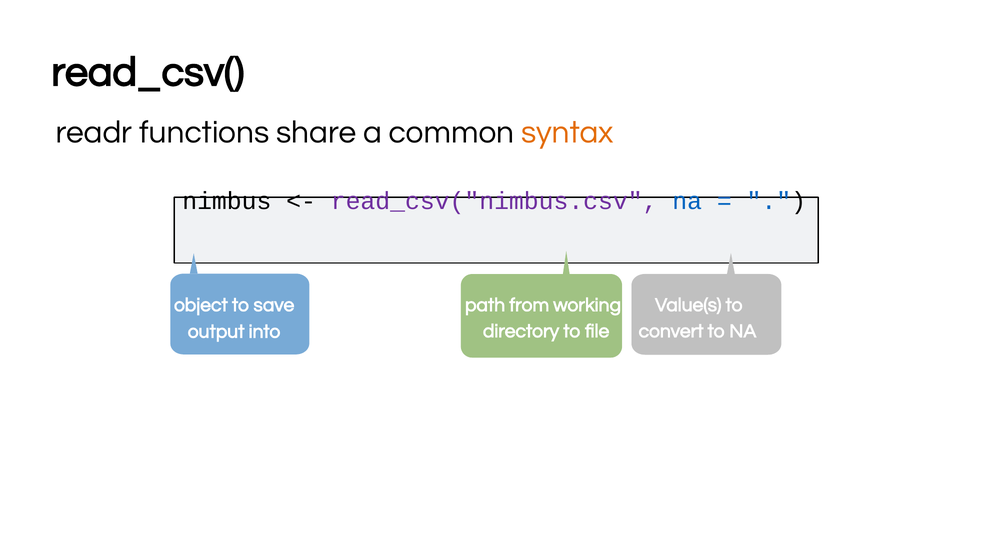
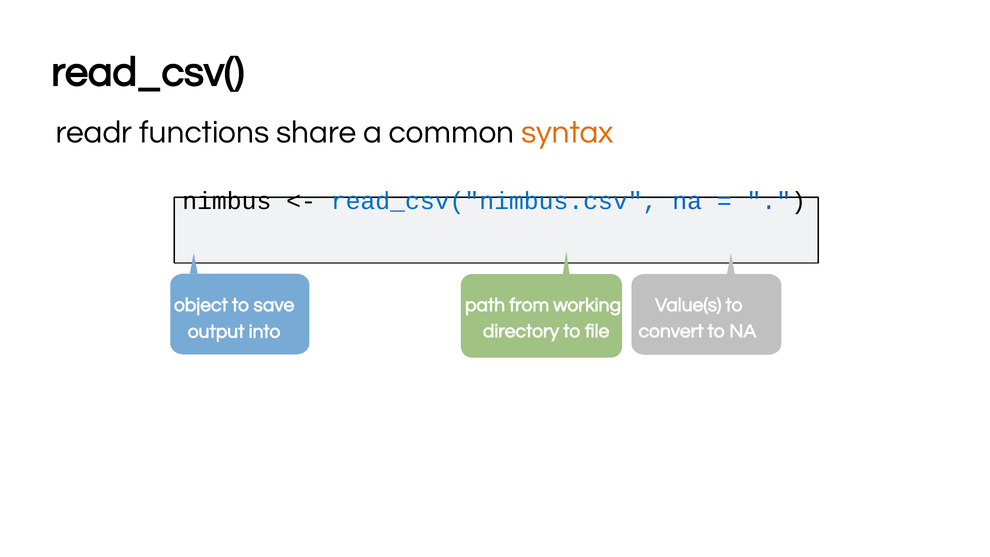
read_csv("nimbus.csv colour: purple -> blue (494, 201)
